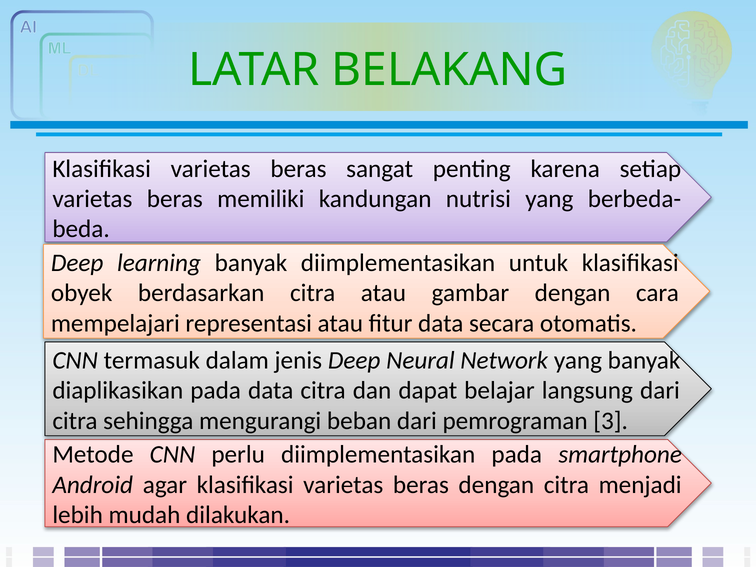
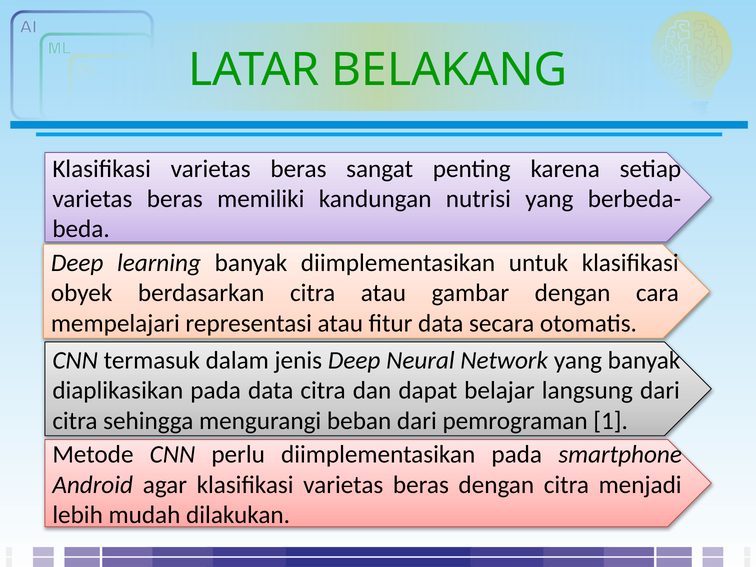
3: 3 -> 1 (611, 421)
